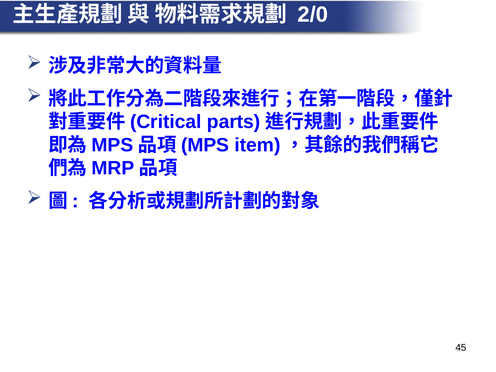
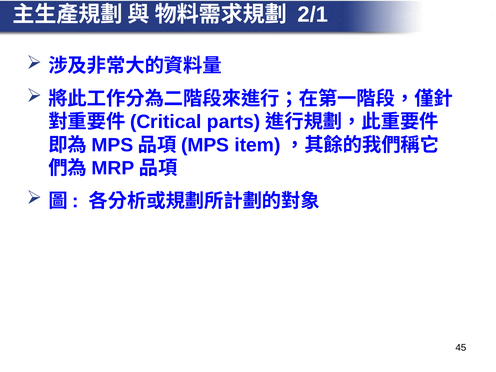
2/0: 2/0 -> 2/1 (313, 15)
